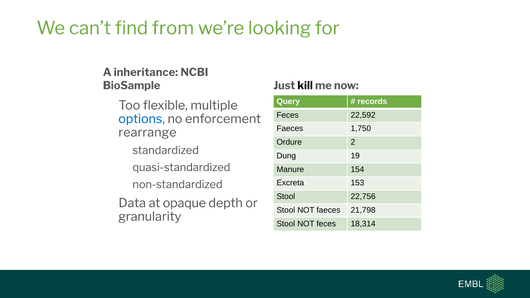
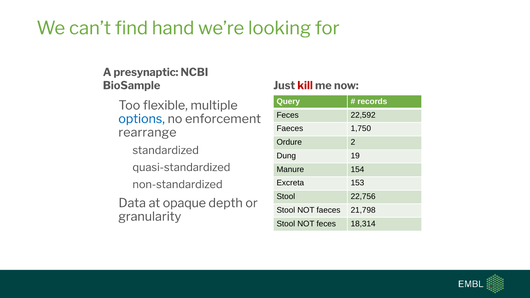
from: from -> hand (173, 28)
inheritance: inheritance -> presynaptic (146, 72)
kill colour: black -> red (305, 86)
